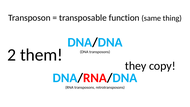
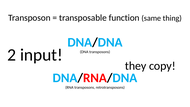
them: them -> input (41, 55)
